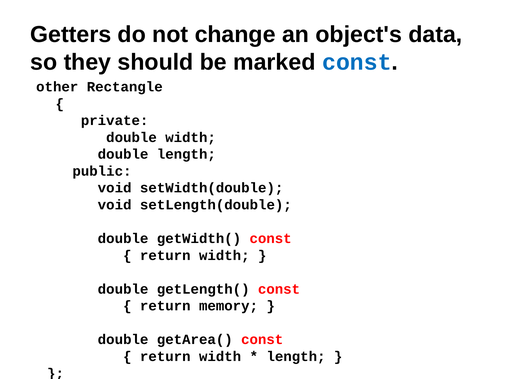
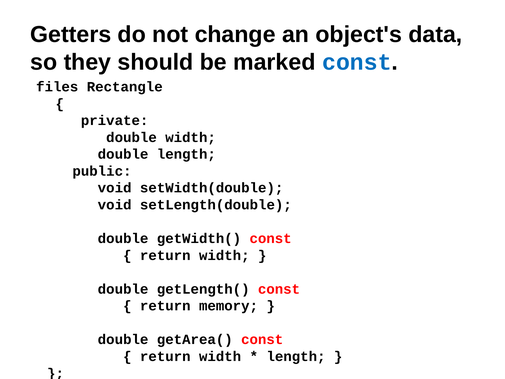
other: other -> files (57, 87)
